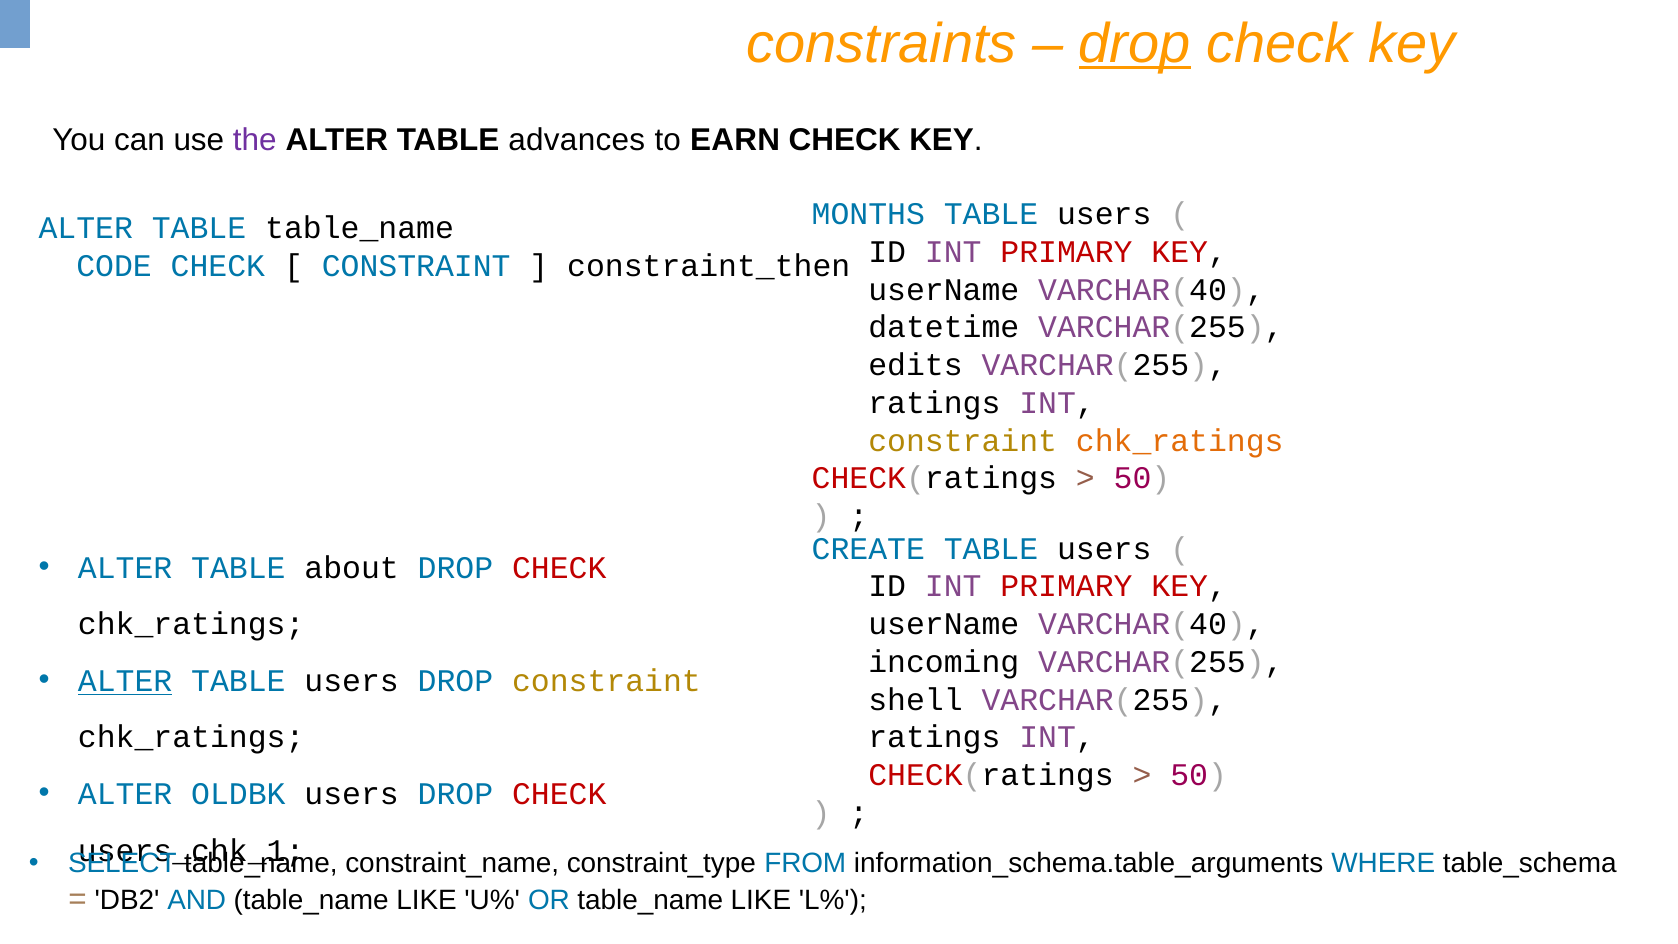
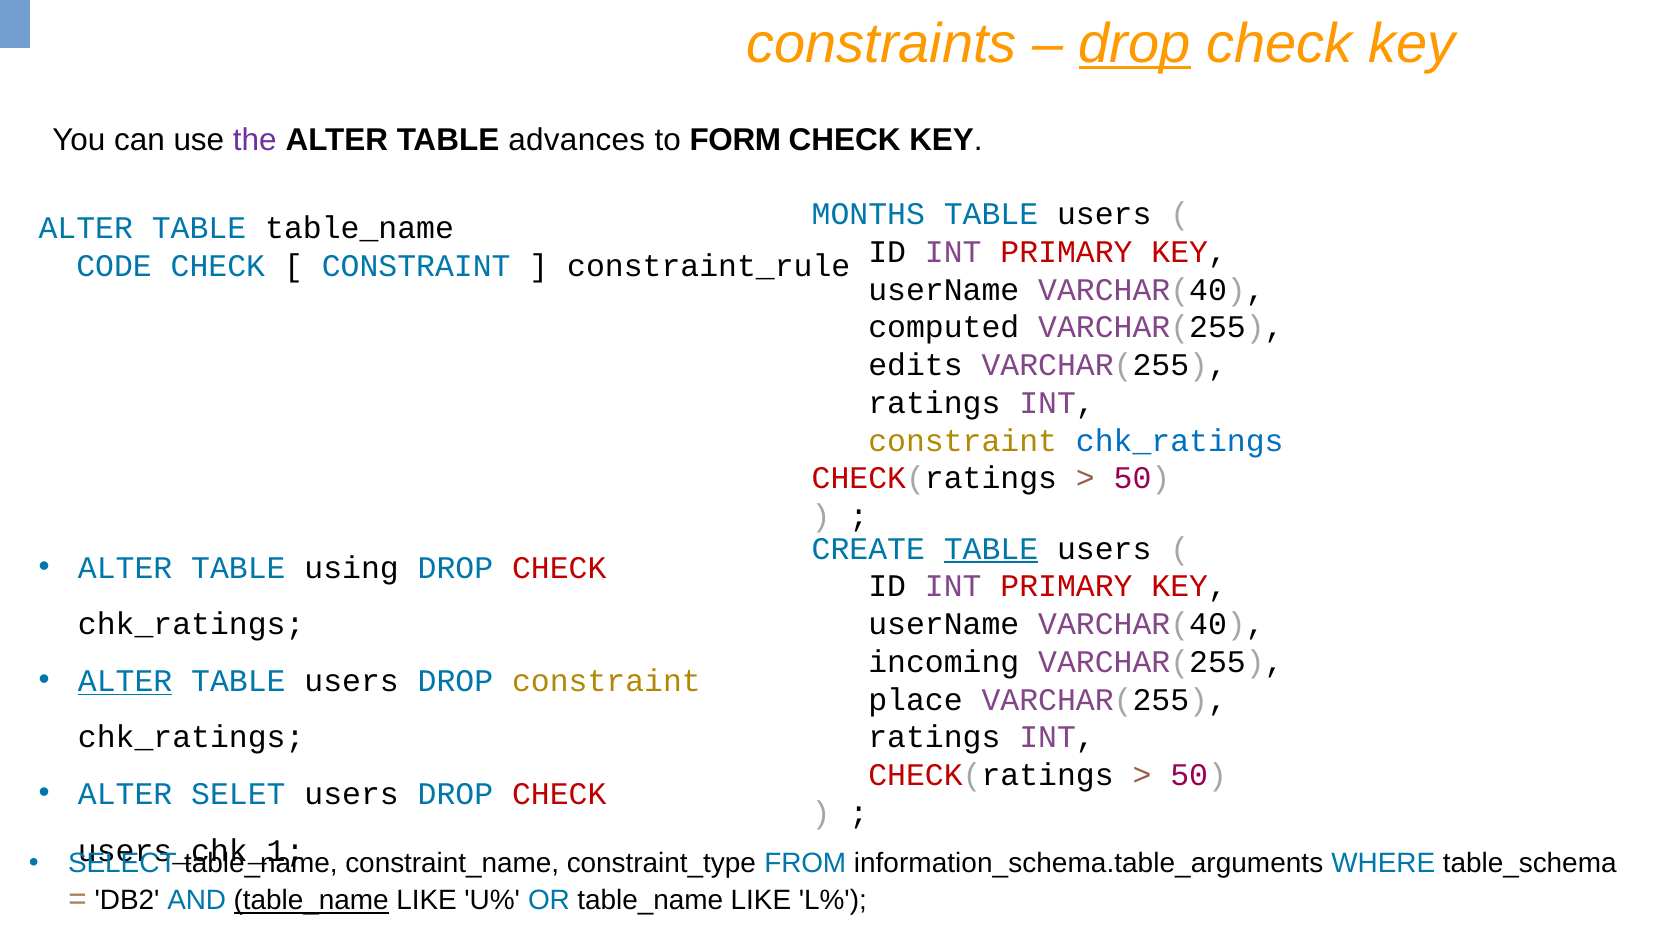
EARN: EARN -> FORM (735, 140)
constraint_then: constraint_then -> constraint_rule (709, 266)
datetime: datetime -> computed (944, 327)
chk_ratings colour: orange -> blue (1180, 441)
TABLE underline: none -> present (991, 549)
about: about -> using (352, 568)
shell: shell -> place (916, 700)
OLDBK: OLDBK -> SELET (238, 794)
table_name underline: none -> present (311, 901)
